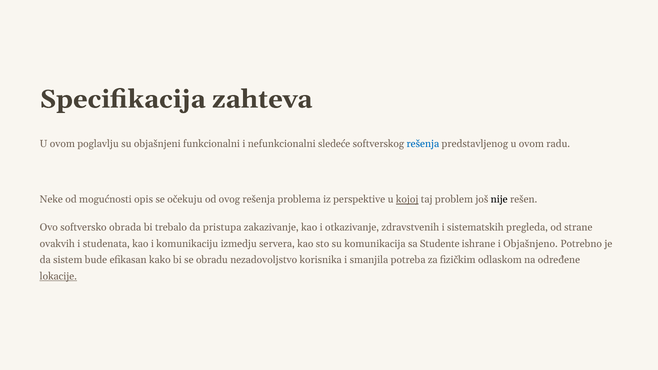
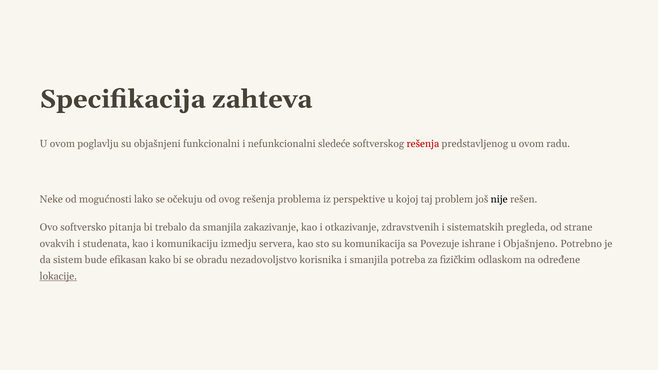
rešenja colour: blue -> red (423, 144)
opis: opis -> lako (144, 200)
kojoj underline: present -> none (407, 200)
obrada: obrada -> pitanja (125, 227)
da pristupa: pristupa -> smanjila (222, 227)
Studente: Studente -> Povezuje (440, 244)
